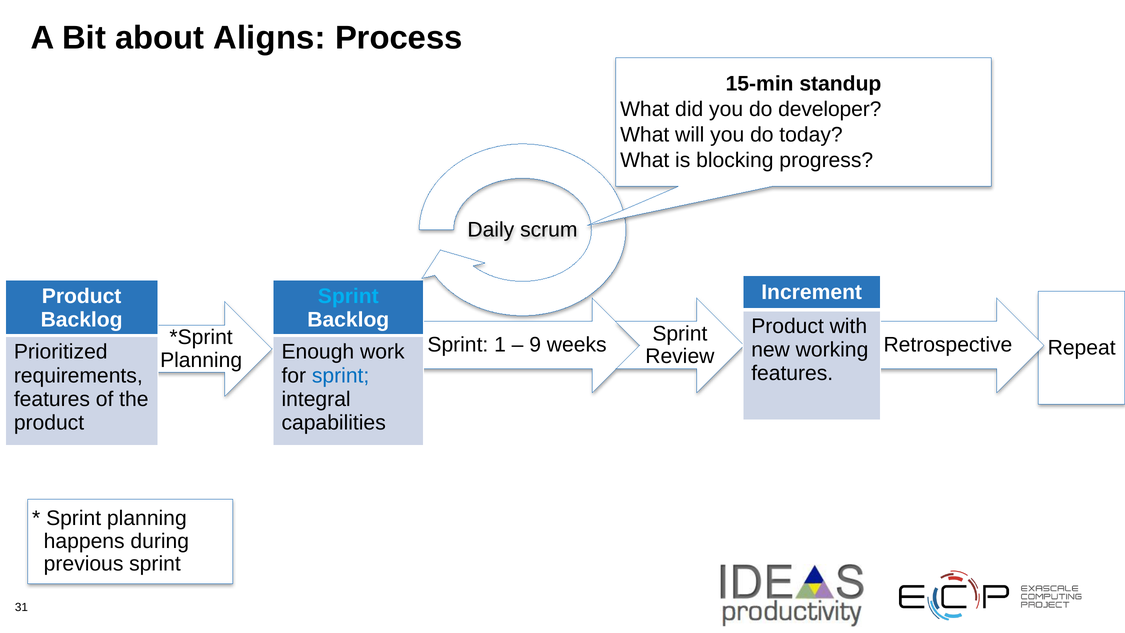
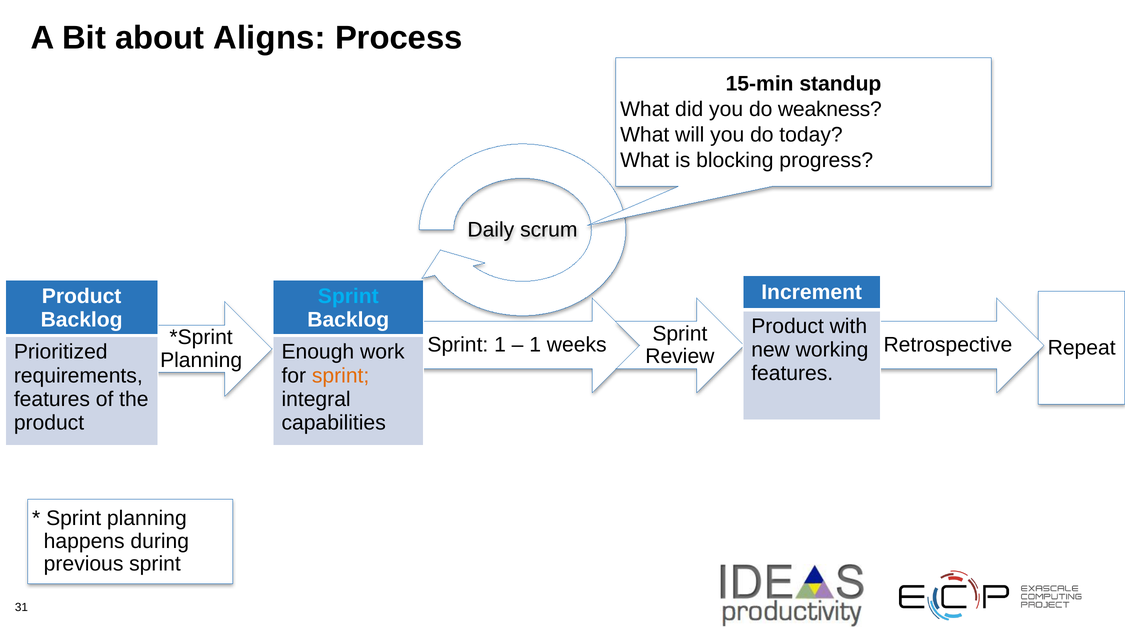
developer: developer -> weakness (830, 109)
9: 9 -> 1 (535, 345)
sprint colour: blue -> orange (341, 376)
